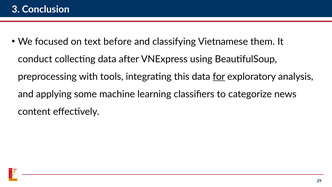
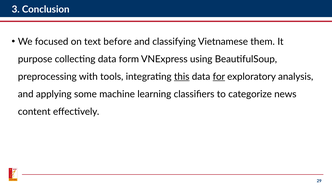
conduct: conduct -> purpose (35, 59)
after: after -> form (129, 59)
this underline: none -> present (182, 77)
